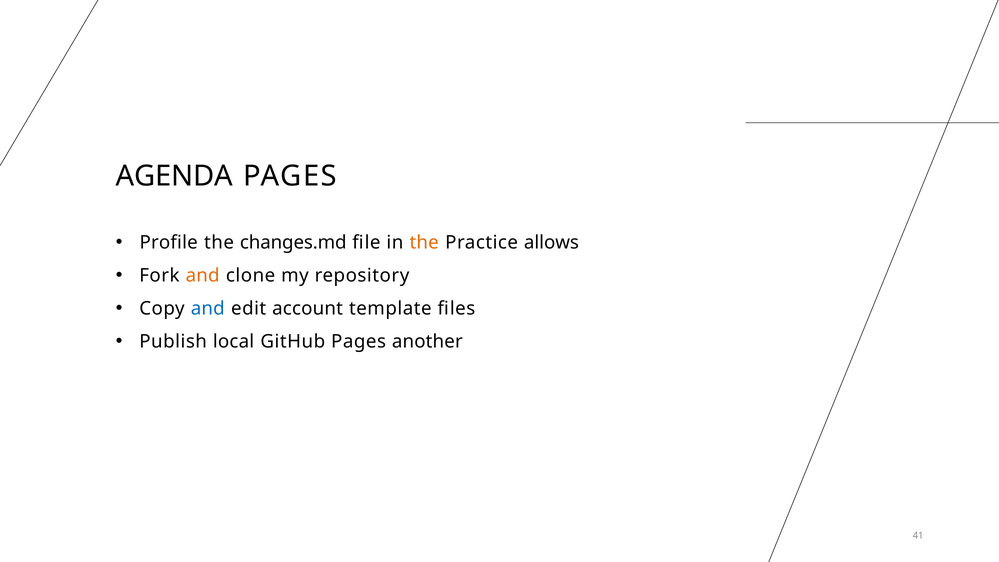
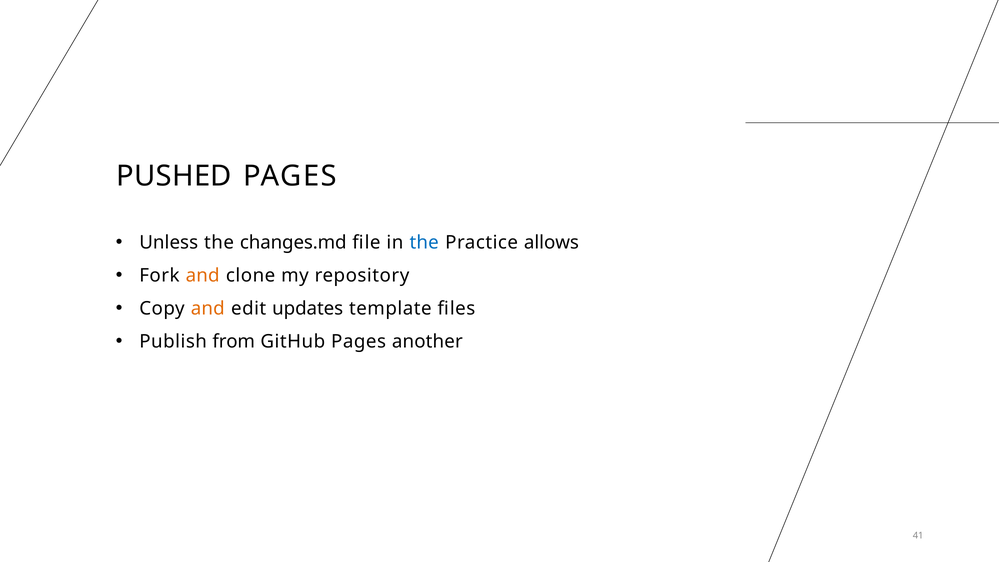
AGENDA: AGENDA -> PUSHED (174, 176)
Profile: Profile -> Unless (169, 243)
the colour: orange -> blue (424, 243)
and colour: blue -> orange (208, 308)
account: account -> updates (308, 308)
local: local -> from (234, 341)
